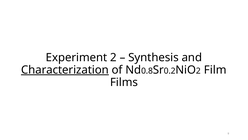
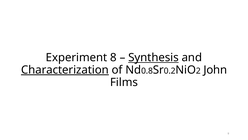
Experiment 2: 2 -> 8 (113, 57)
Synthesis underline: none -> present (153, 57)
Film: Film -> John (215, 70)
